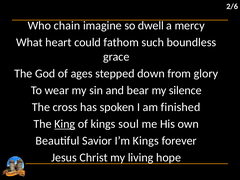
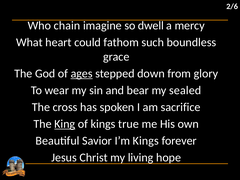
ages underline: none -> present (82, 74)
silence: silence -> sealed (185, 90)
finished: finished -> sacrifice (181, 107)
soul: soul -> true (129, 124)
